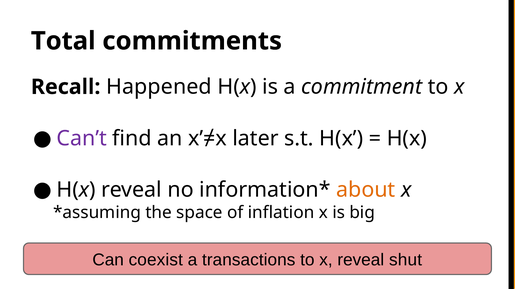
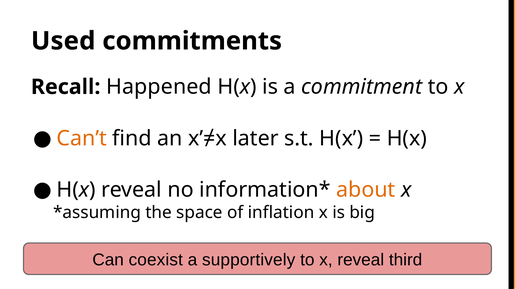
Total: Total -> Used (63, 41)
Can’t colour: purple -> orange (82, 139)
transactions: transactions -> supportively (249, 261)
shut: shut -> third (406, 261)
